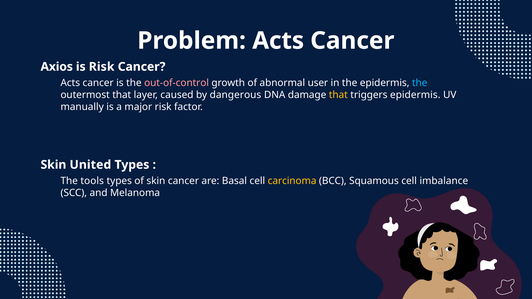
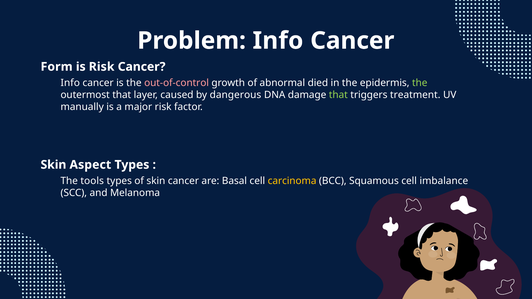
Problem Acts: Acts -> Info (278, 41)
Axios: Axios -> Form (57, 67)
Acts: Acts -> Info (70, 83)
user: user -> died (318, 83)
the colour: light blue -> light green (420, 83)
that colour: yellow -> light green (338, 95)
triggers epidermis: epidermis -> treatment (415, 95)
United: United -> Aspect (90, 165)
